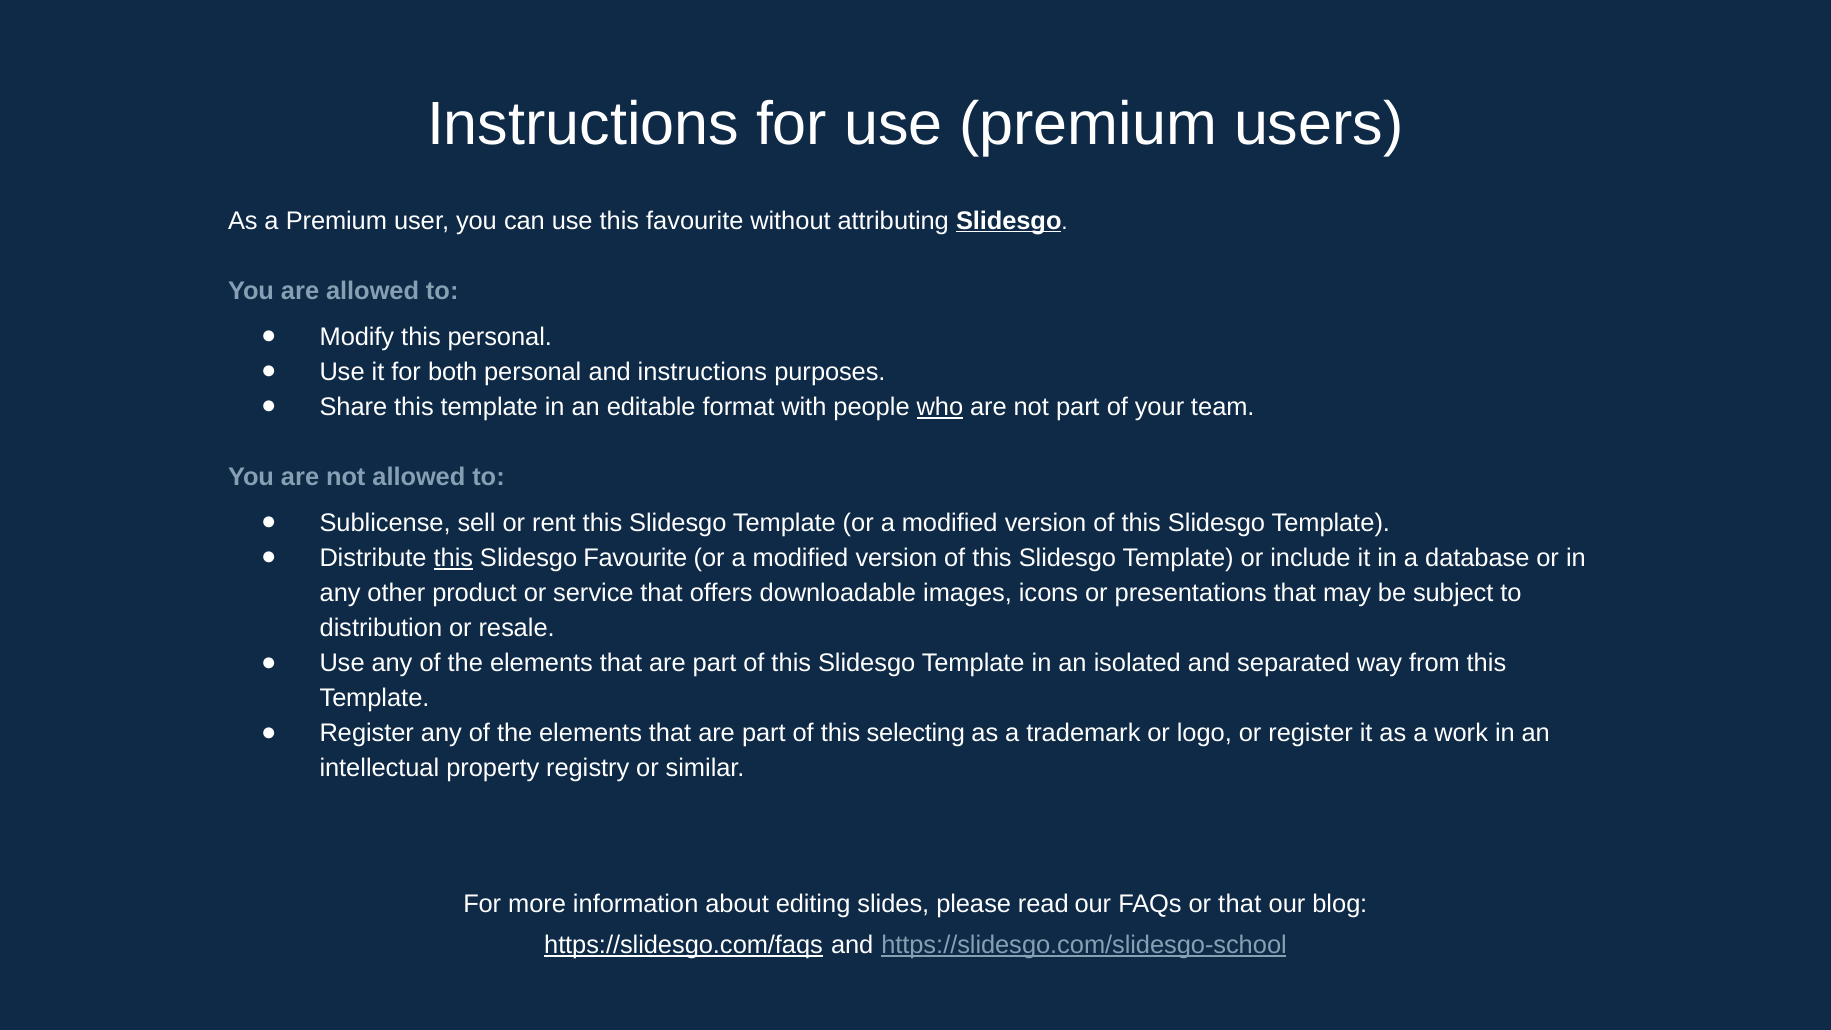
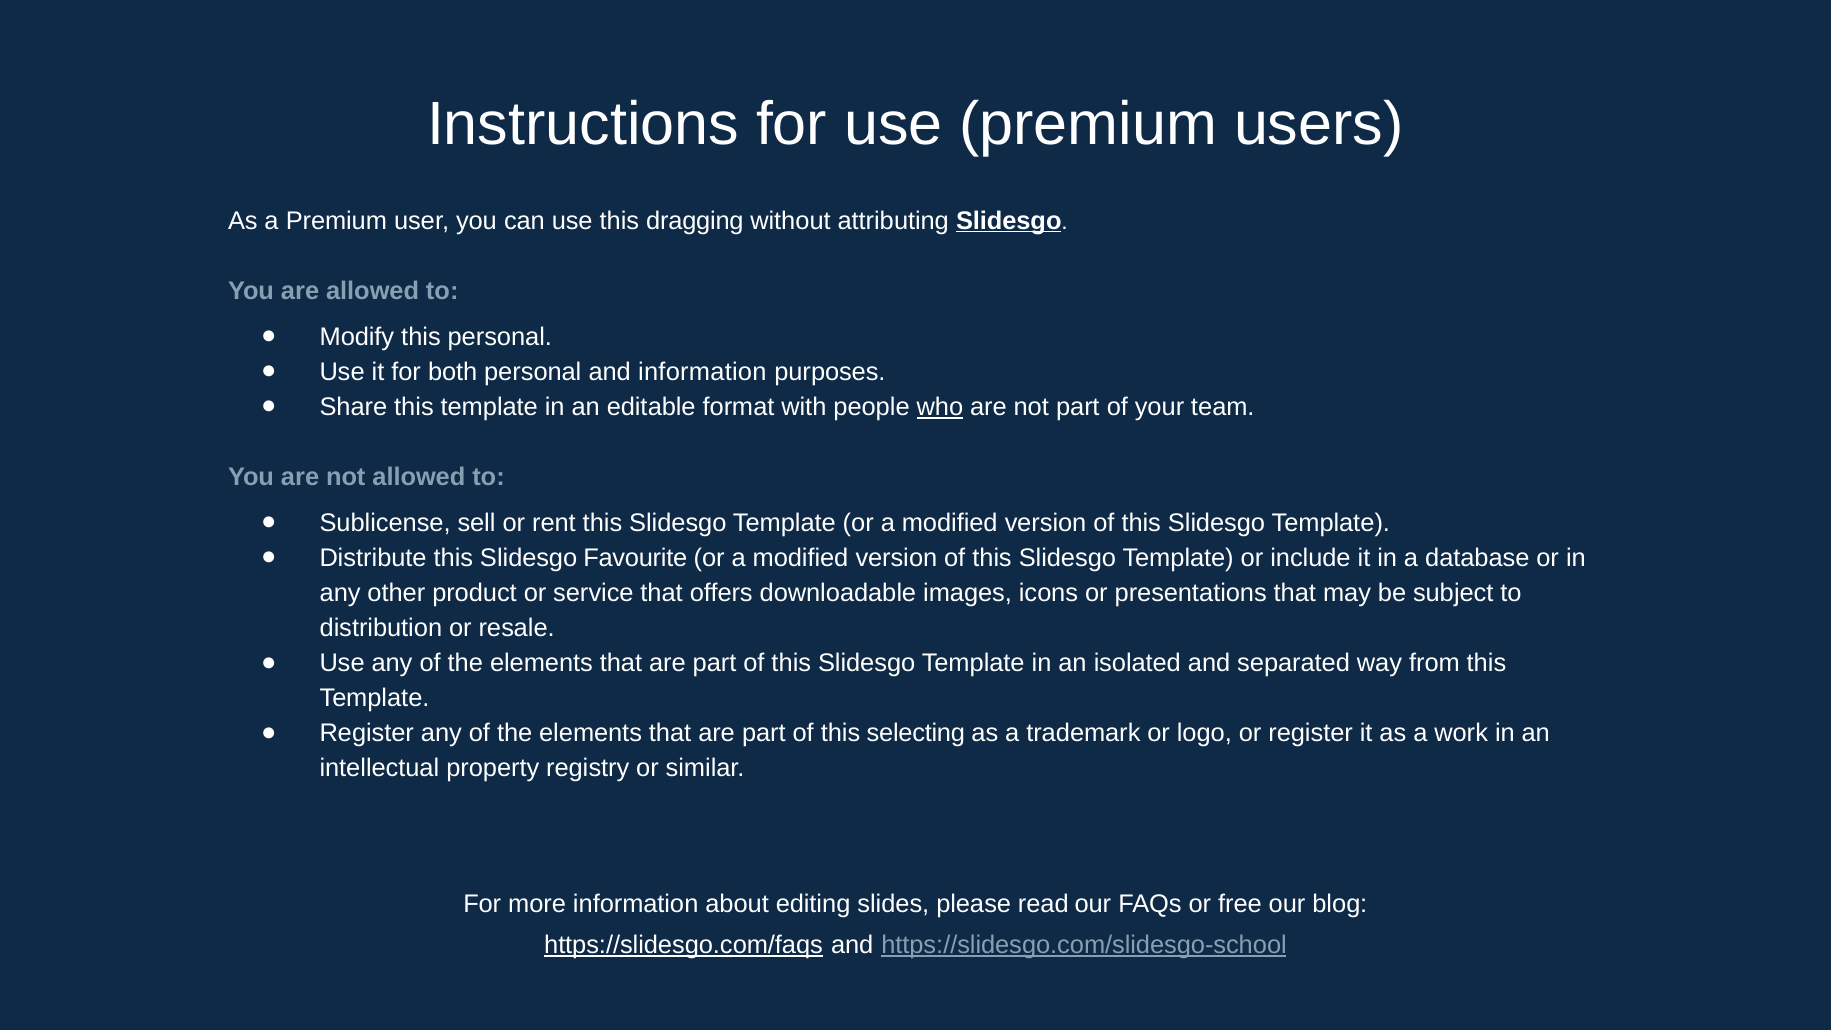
this favourite: favourite -> dragging (695, 221)
and instructions: instructions -> information (702, 372)
this underline: present -> none (453, 558)
or that: that -> free (1240, 904)
